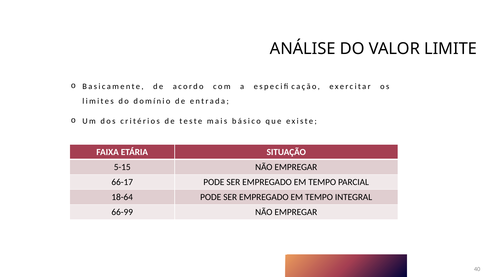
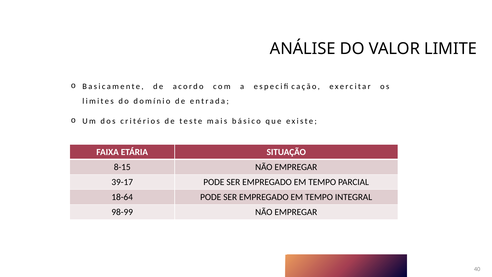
5-15: 5-15 -> 8-15 (122, 167)
66-17: 66-17 -> 39-17 (122, 182)
66-99: 66-99 -> 98-99 (122, 212)
